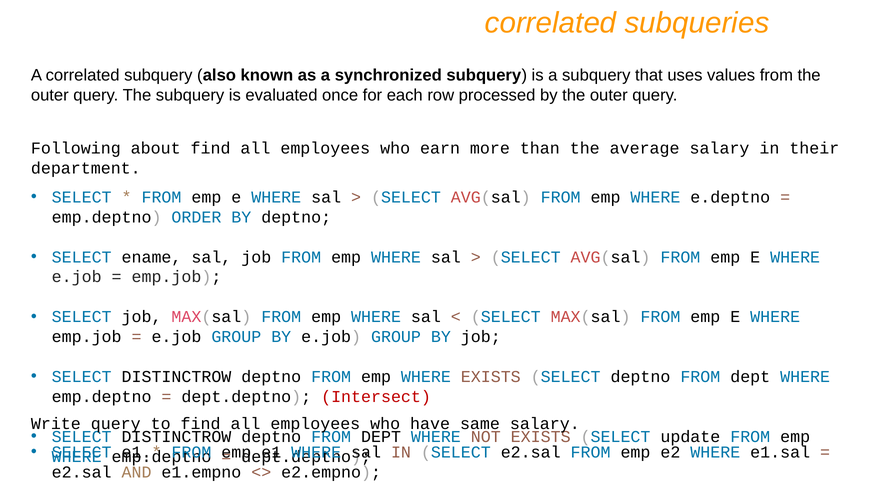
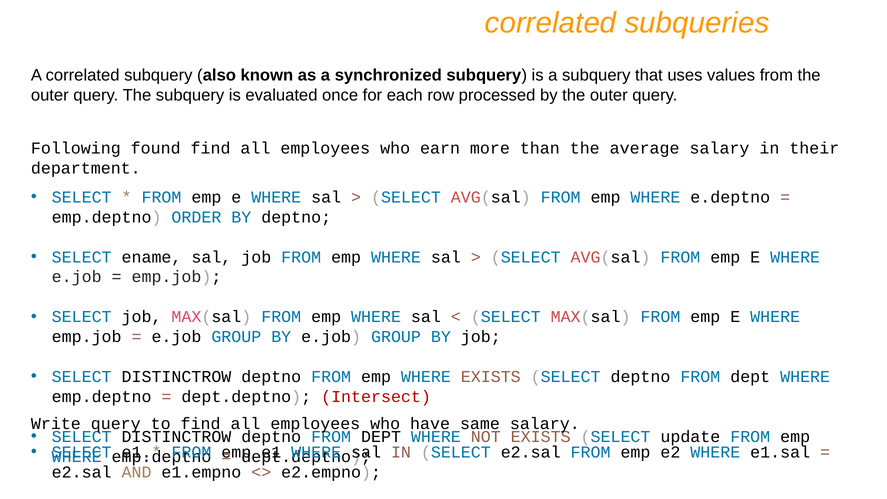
about: about -> found (156, 148)
